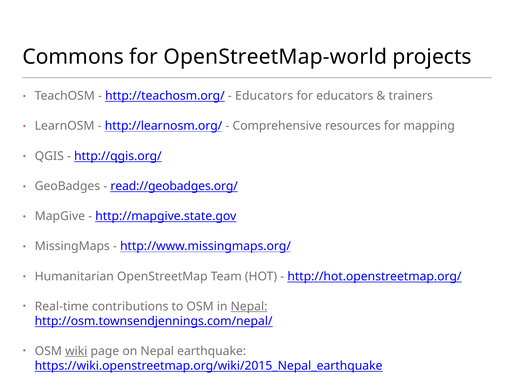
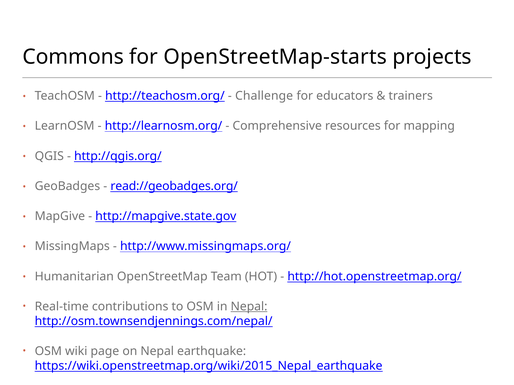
OpenStreetMap-world: OpenStreetMap-world -> OpenStreetMap-starts (275, 57)
Educators: Educators -> Challenge (264, 96)
wiki underline: present -> none (76, 352)
